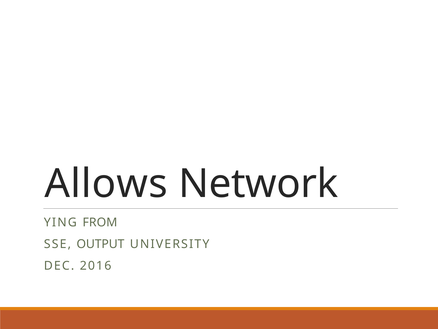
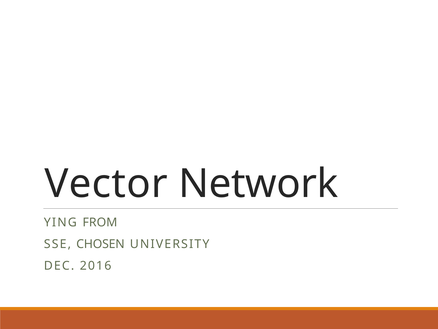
Allows: Allows -> Vector (106, 184)
OUTPUT: OUTPUT -> CHOSEN (100, 244)
